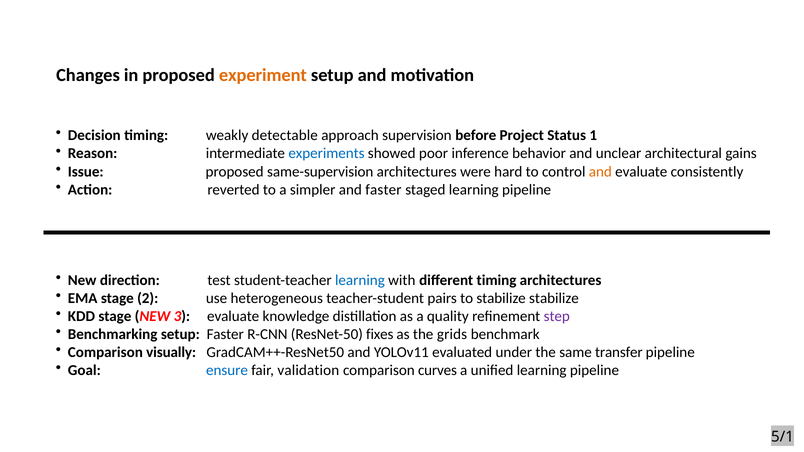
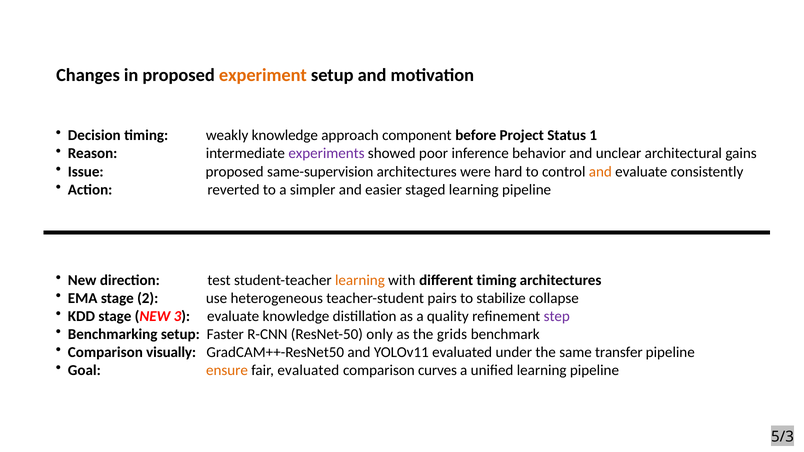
weakly detectable: detectable -> knowledge (285, 135)
supervision: supervision -> component (417, 135)
experiments colour: blue -> purple (326, 154)
and faster: faster -> easier (384, 190)
learning colour: blue -> orange (360, 280)
stabilize stabilize: stabilize -> collapse (554, 298)
fixes: fixes -> only (380, 334)
ensure colour: blue -> orange (227, 371)
fair validation: validation -> evaluated (308, 371)
5/1: 5/1 -> 5/3 (782, 437)
